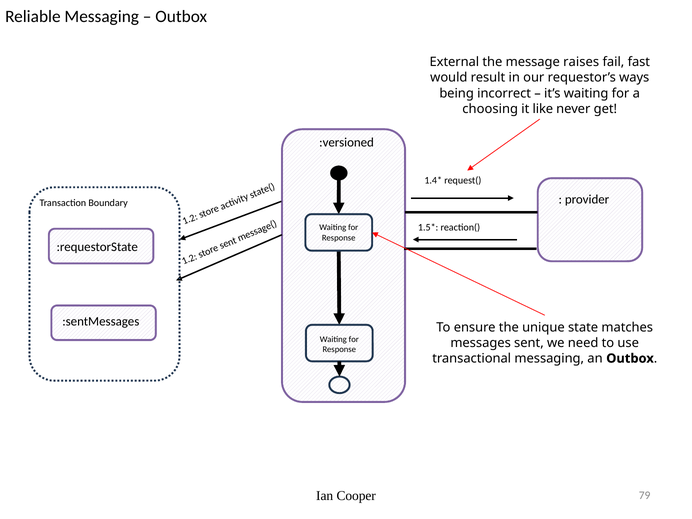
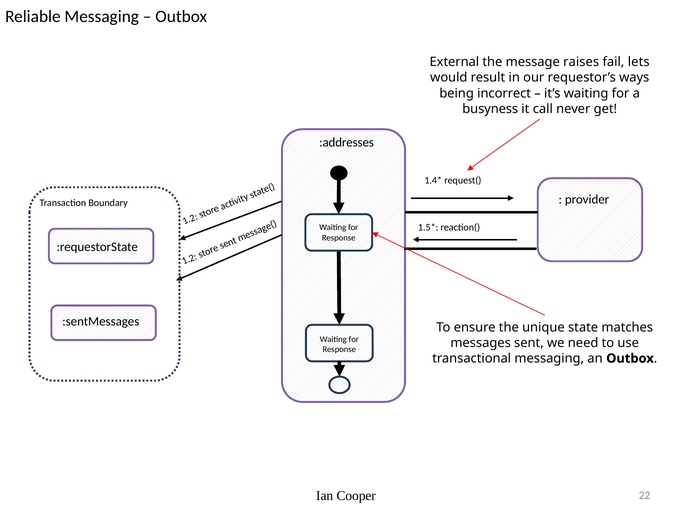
fast: fast -> lets (639, 62)
choosing: choosing -> busyness (490, 109)
like: like -> call (543, 109)
:versioned: :versioned -> :addresses (347, 142)
79: 79 -> 22 (645, 496)
